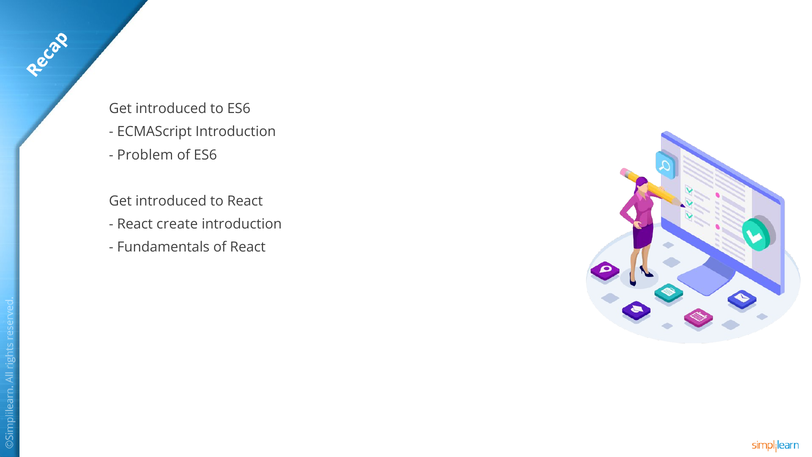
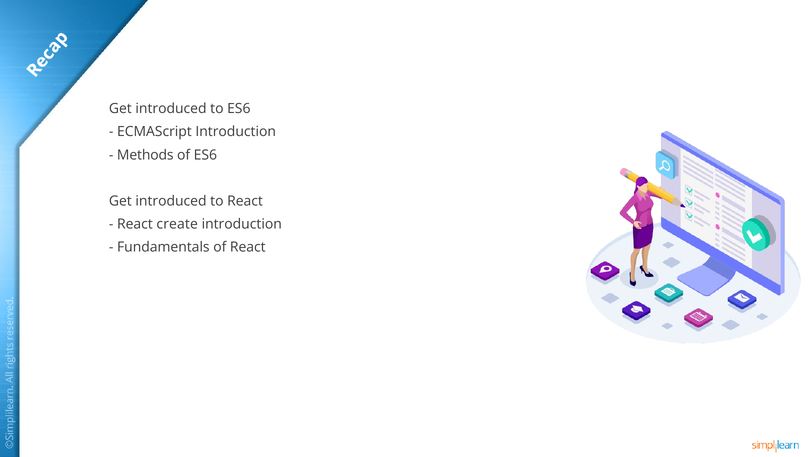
Problem: Problem -> Methods (145, 155)
